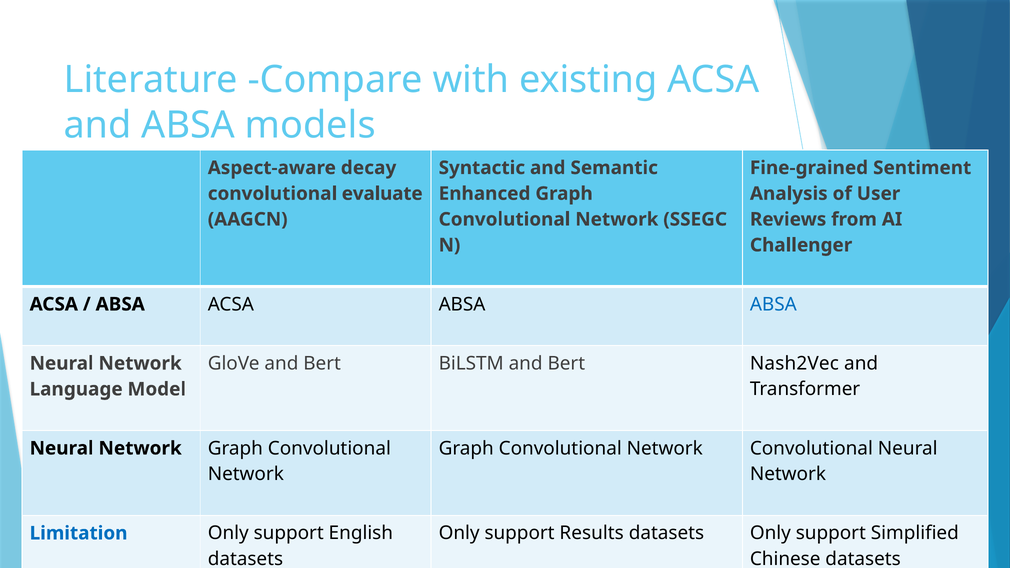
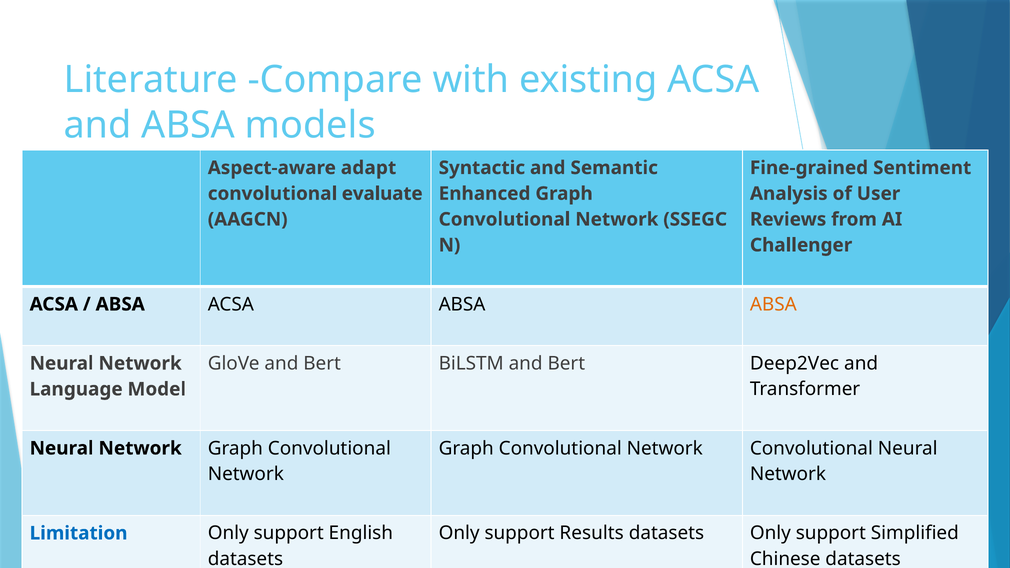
decay: decay -> adapt (369, 168)
ABSA colour: blue -> orange (773, 304)
Nash2Vec: Nash2Vec -> Deep2Vec (794, 363)
